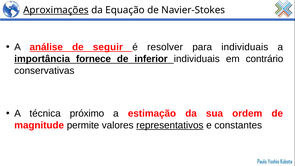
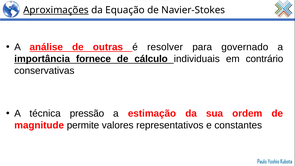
seguir: seguir -> outras (108, 47)
para individuais: individuais -> governado (245, 47)
inferior: inferior -> cálculo (151, 59)
próximo: próximo -> pressão (87, 113)
representativos underline: present -> none (170, 125)
